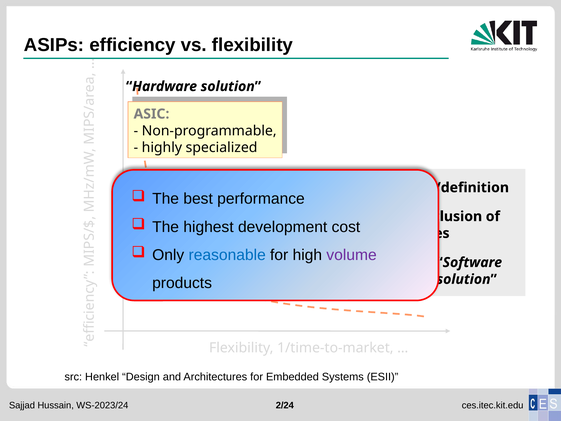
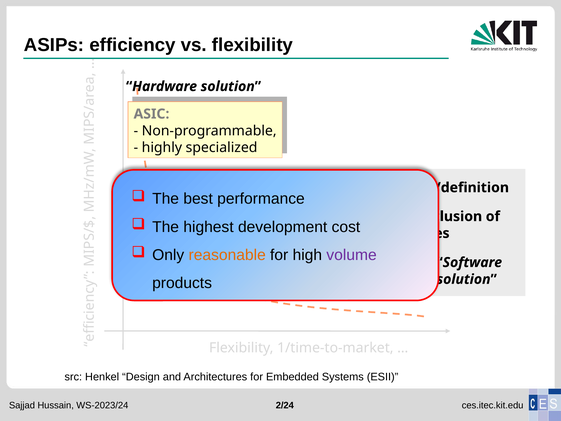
reasonable colour: blue -> orange (227, 255)
